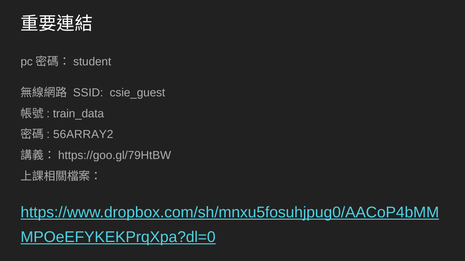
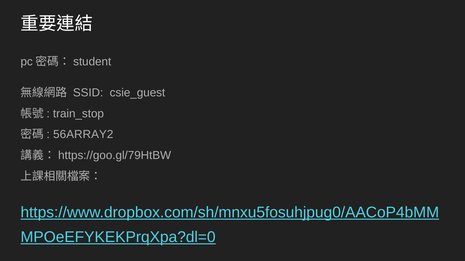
train_data: train_data -> train_stop (78, 114)
